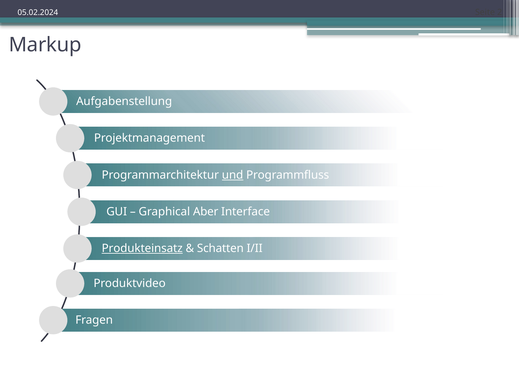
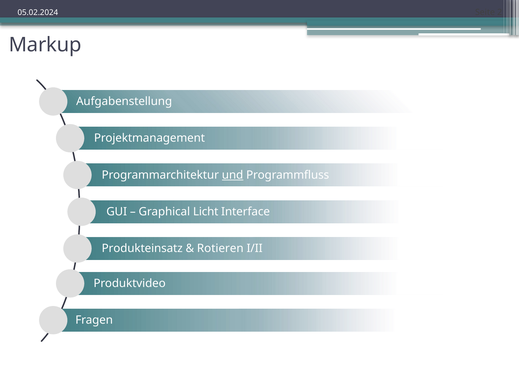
Aber: Aber -> Licht (206, 212)
Produkteinsatz underline: present -> none (142, 249)
Schatten: Schatten -> Rotieren (220, 249)
